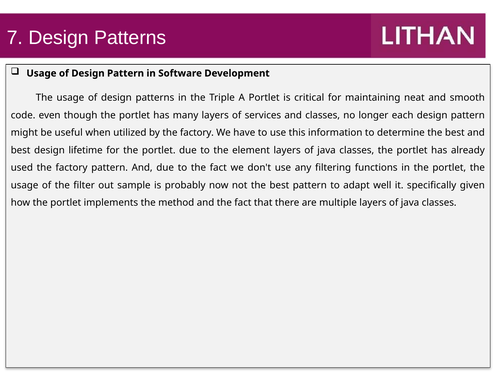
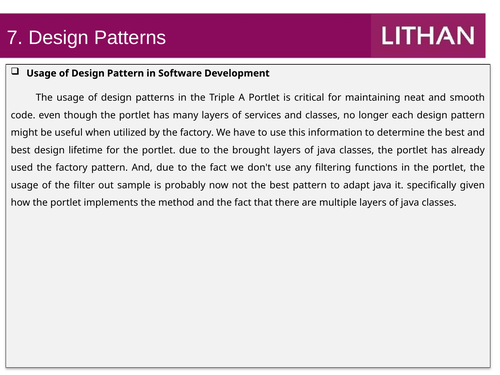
element: element -> brought (251, 150)
adapt well: well -> java (382, 185)
